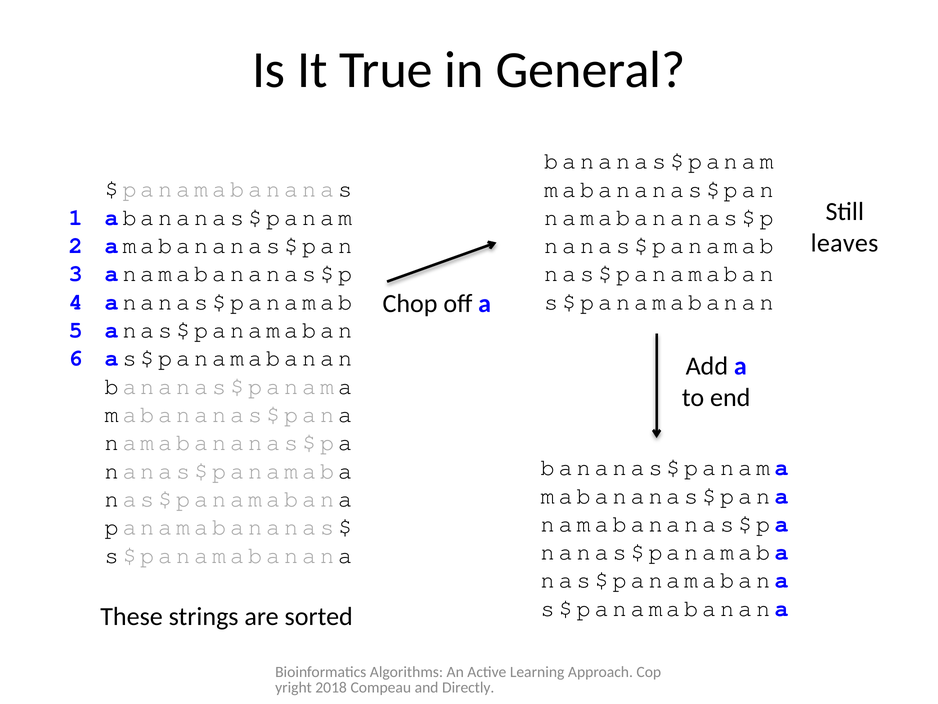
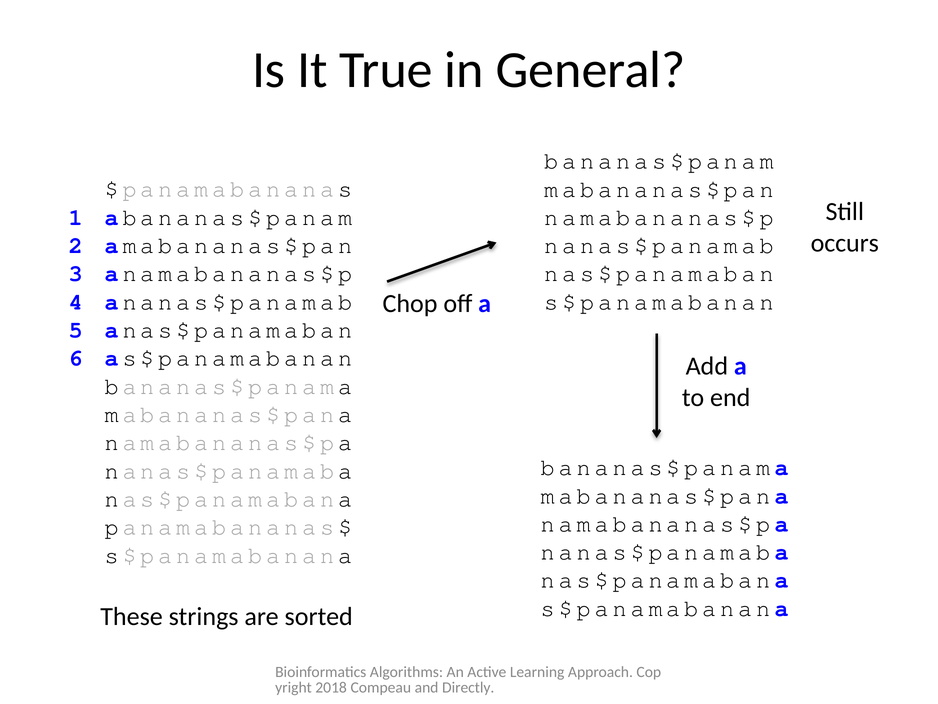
leaves: leaves -> occurs (845, 243)
